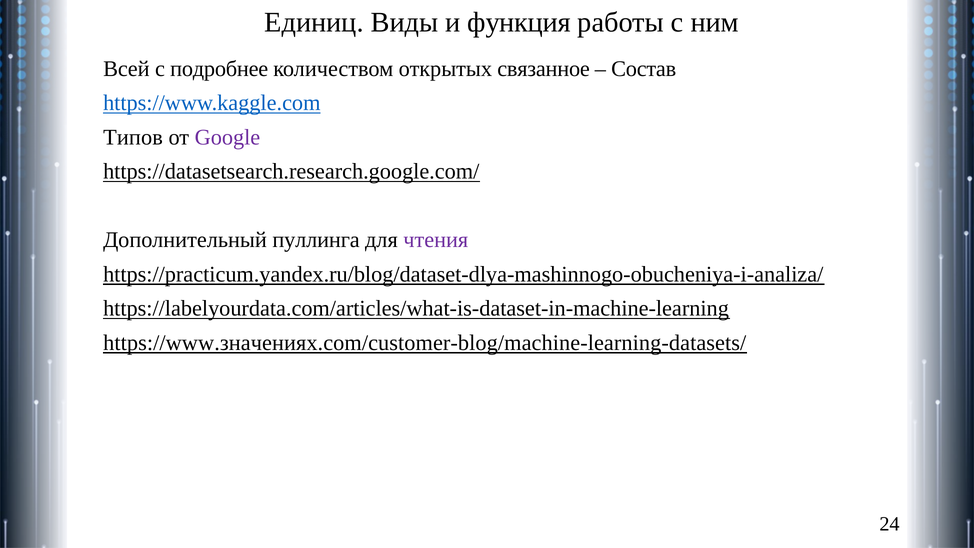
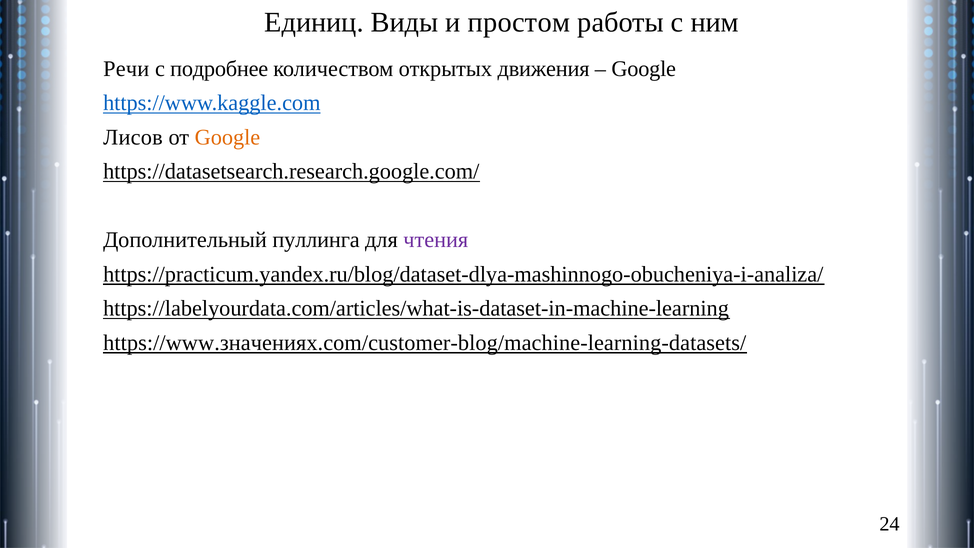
функция: функция -> простом (519, 22)
Всей: Всей -> Речи (126, 69)
связанное: связанное -> движения (544, 69)
Состав: Состав -> Google (644, 69)
Типов: Типов -> Лисов (133, 137)
Google colour: purple -> orange (227, 137)
